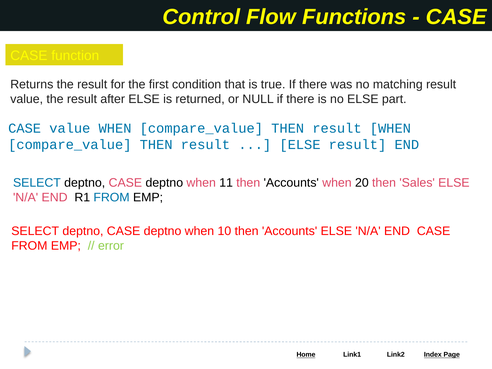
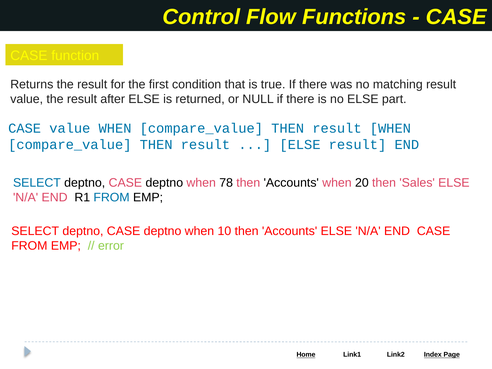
11: 11 -> 78 (226, 183)
